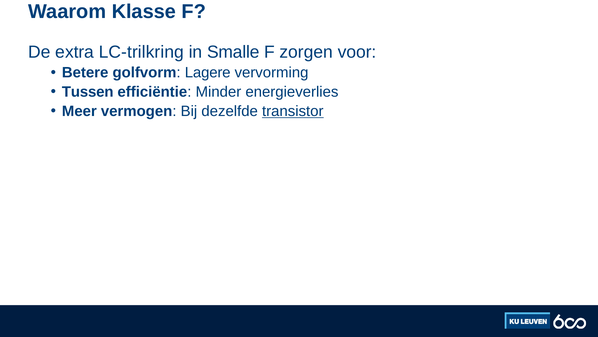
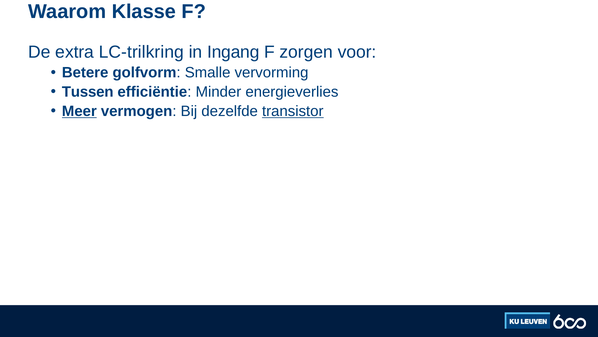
Smalle: Smalle -> Ingang (233, 52)
Lagere: Lagere -> Smalle (208, 73)
Meer underline: none -> present (79, 111)
